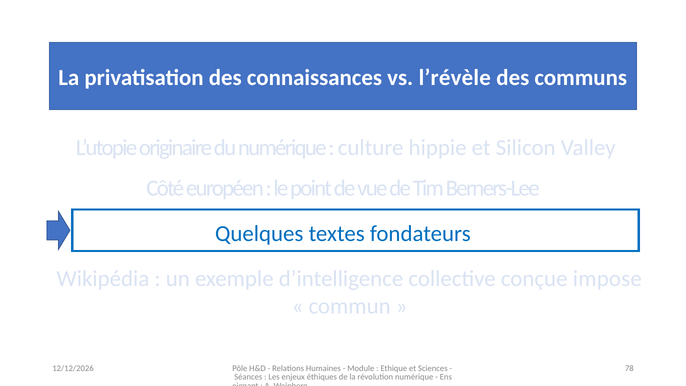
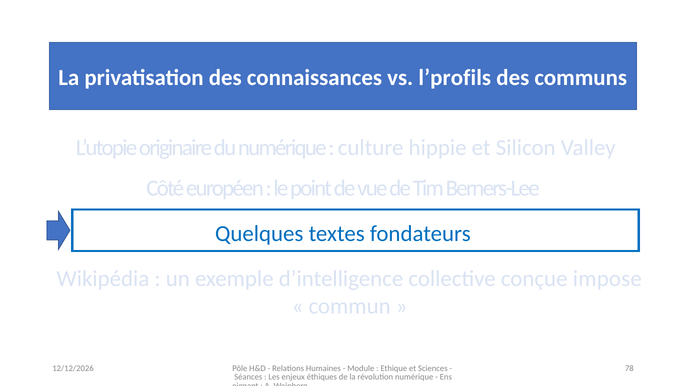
l’révèle: l’révèle -> l’profils (455, 78)
